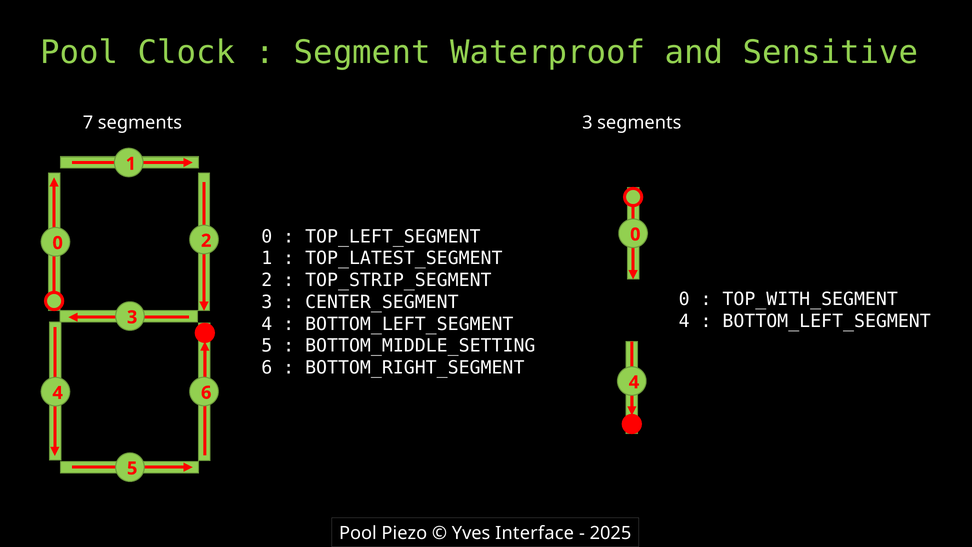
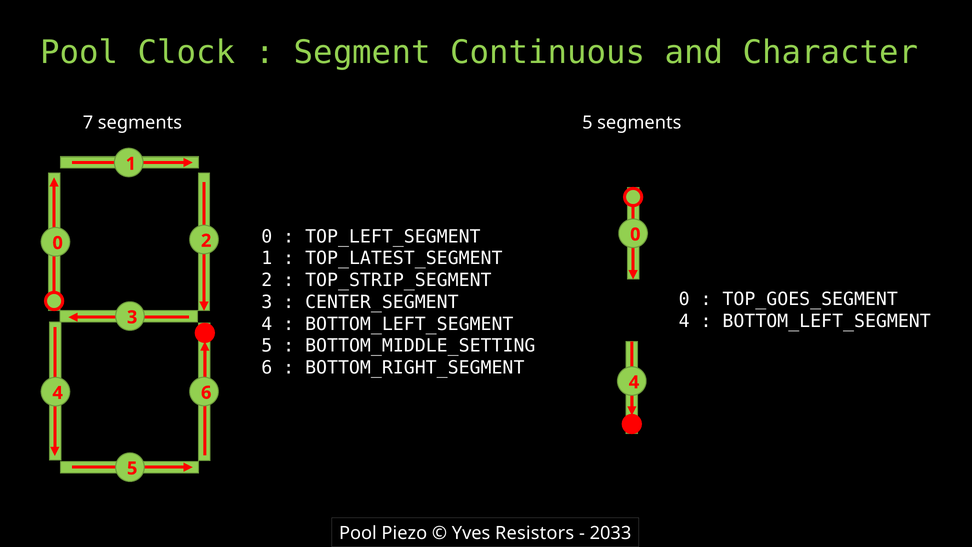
Waterproof: Waterproof -> Continuous (548, 52)
Sensitive: Sensitive -> Character (830, 52)
segments 3: 3 -> 5 (587, 123)
TOP_WITH_SEGMENT: TOP_WITH_SEGMENT -> TOP_GOES_SEGMENT (810, 299)
Interface: Interface -> Resistors (535, 533)
2025: 2025 -> 2033 (611, 533)
